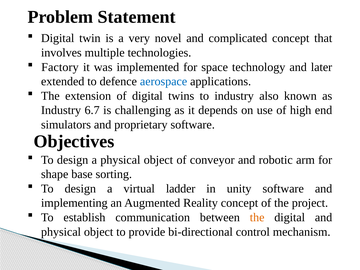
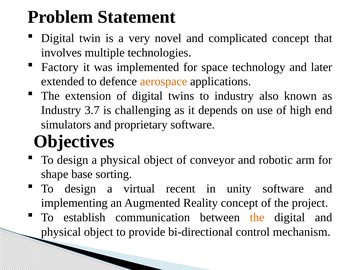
aerospace colour: blue -> orange (164, 81)
6.7: 6.7 -> 3.7 (92, 110)
ladder: ladder -> recent (181, 189)
